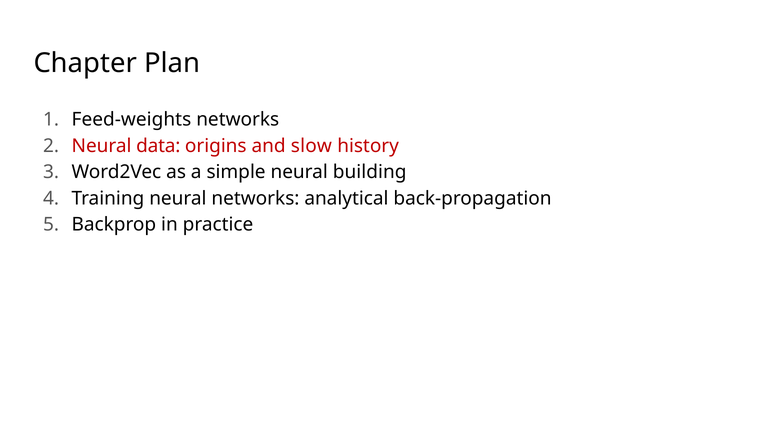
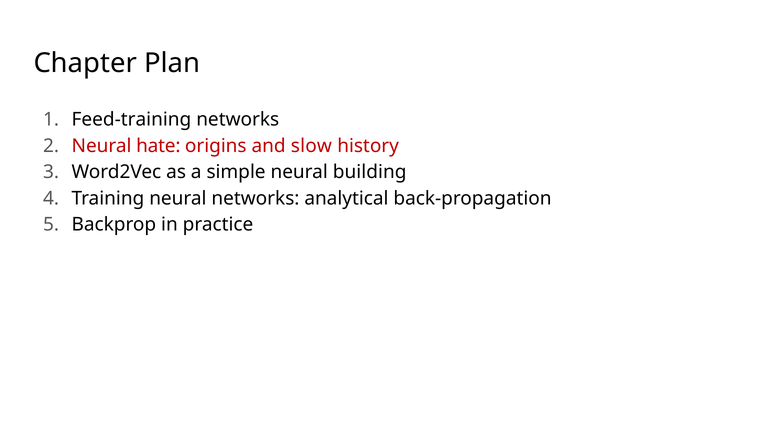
Feed-weights: Feed-weights -> Feed-training (131, 120)
data: data -> hate (158, 146)
